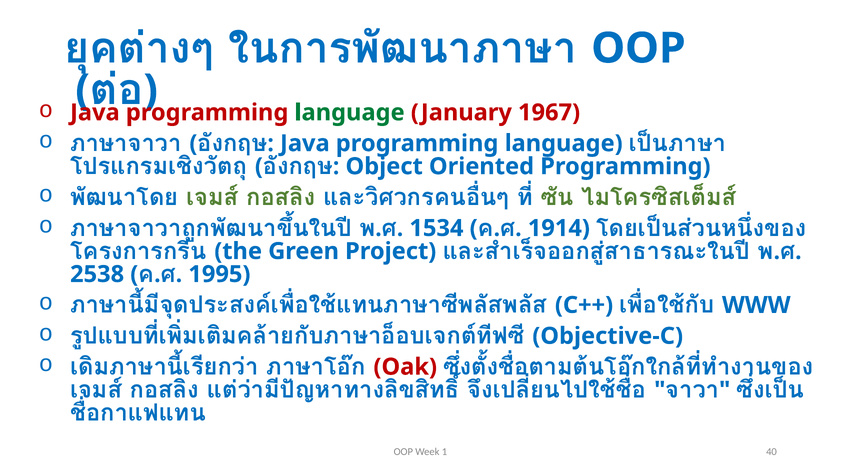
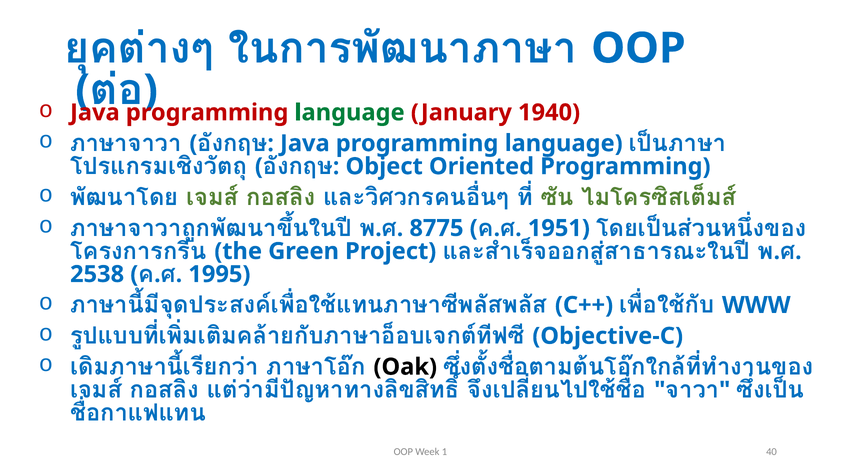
1967: 1967 -> 1940 (549, 113)
1534: 1534 -> 8775 (436, 228)
1914: 1914 -> 1951 (559, 228)
Oak colour: red -> black (405, 367)
